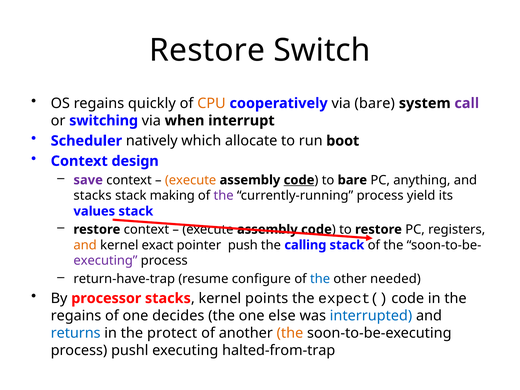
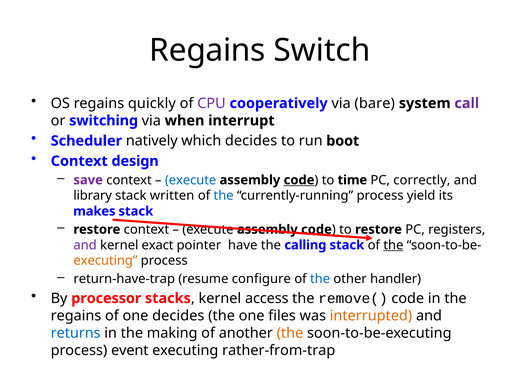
Restore: Restore -> Regains (207, 50)
CPU colour: orange -> purple (211, 103)
which allocate: allocate -> decides (251, 141)
execute colour: orange -> blue (191, 180)
to bare: bare -> time (352, 180)
anything: anything -> correctly (422, 180)
stacks: stacks -> library (93, 196)
making: making -> written (172, 196)
the colour: purple -> blue (224, 196)
values: values -> makes (94, 211)
and colour: orange -> purple (85, 245)
push: push -> have (243, 245)
the underline: none -> present (393, 245)
executing colour: purple -> orange (105, 261)
needed: needed -> handler (396, 279)
points: points -> access (267, 298)
expect(: expect( -> remove( (353, 298)
else: else -> files (282, 316)
interrupted colour: blue -> orange (371, 316)
protect: protect -> making (172, 333)
pushl: pushl -> event (130, 350)
halted-from-trap: halted-from-trap -> rather-from-trap (279, 350)
